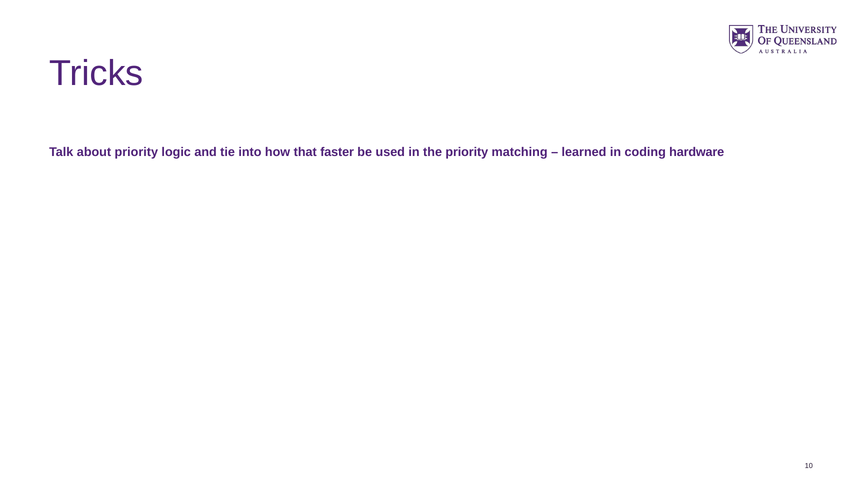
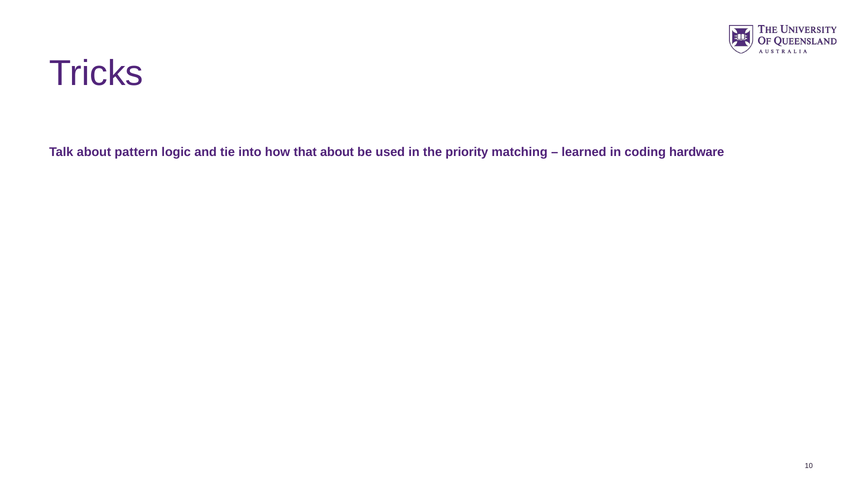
about priority: priority -> pattern (136, 152)
that faster: faster -> about (337, 152)
